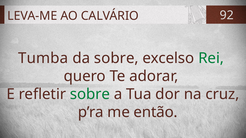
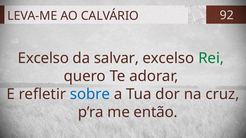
Tumba: Tumba -> Excelso (43, 58)
da sobre: sobre -> salvar (116, 58)
sobre colour: green -> blue (90, 94)
